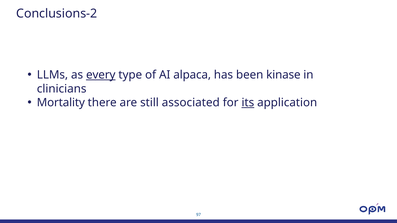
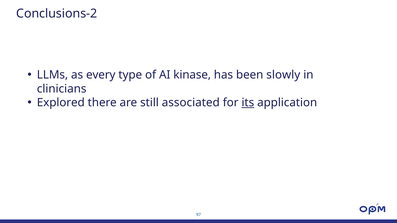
every underline: present -> none (101, 75)
alpaca: alpaca -> kinase (192, 75)
kinase: kinase -> slowly (283, 75)
Mortality: Mortality -> Explored (61, 103)
